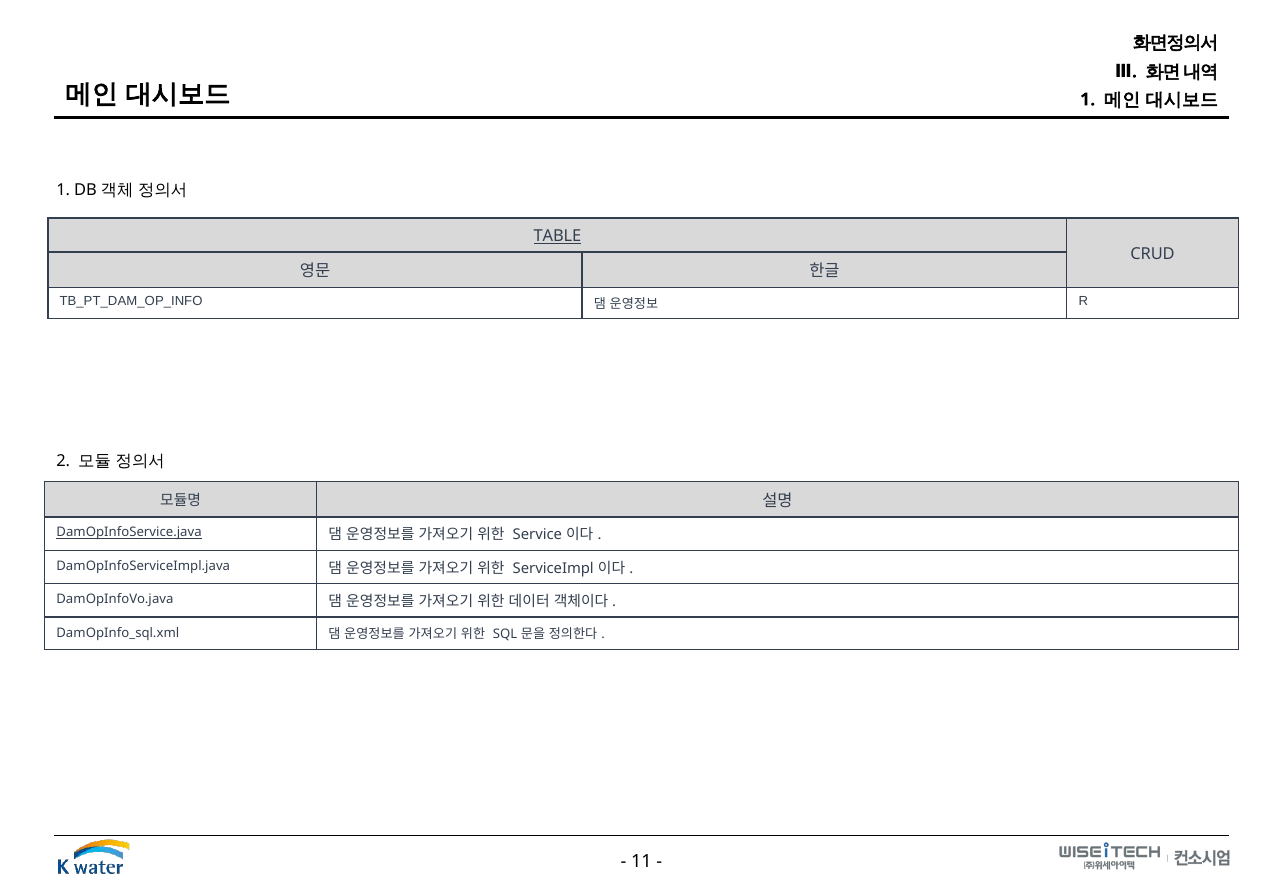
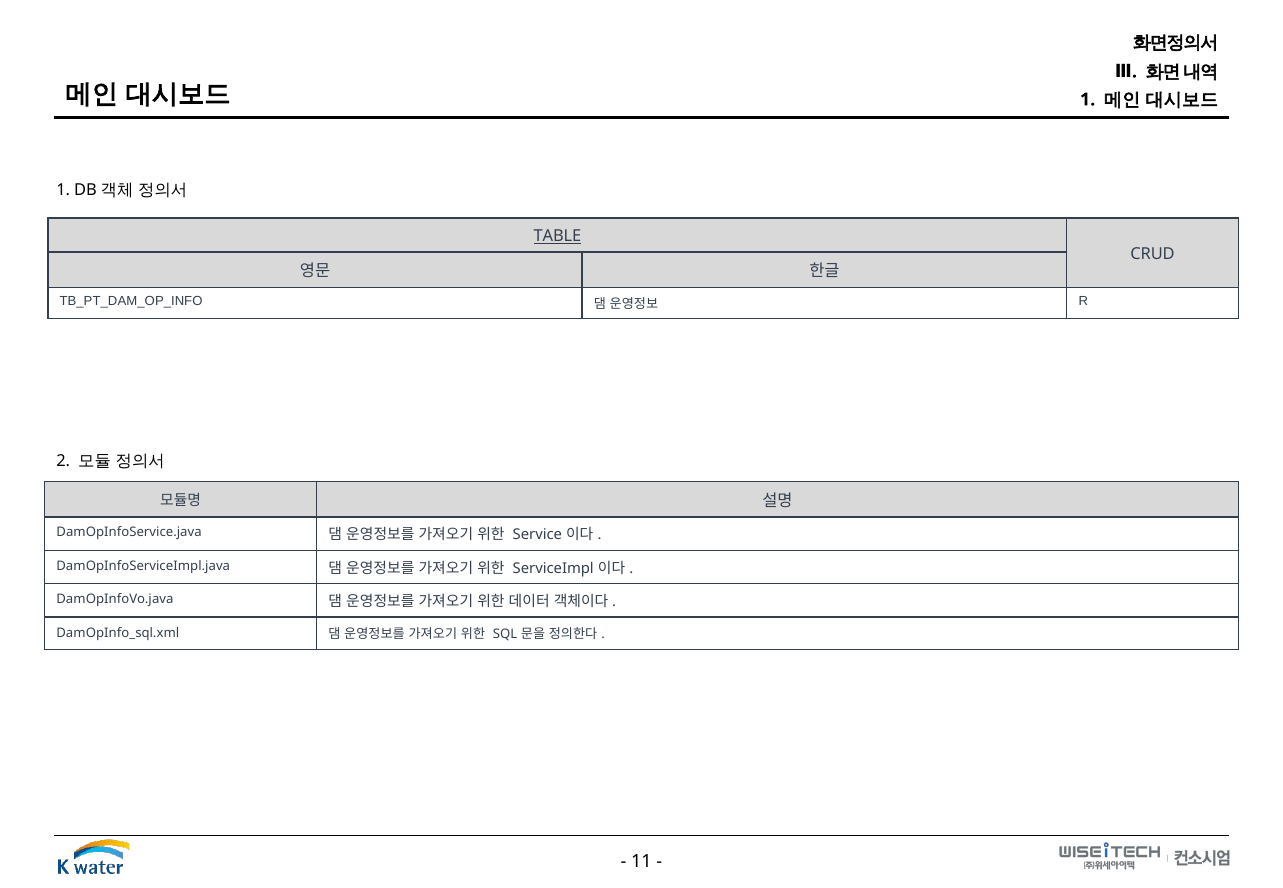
DamOpInfoService.java underline: present -> none (129, 533)
